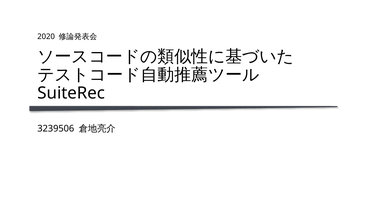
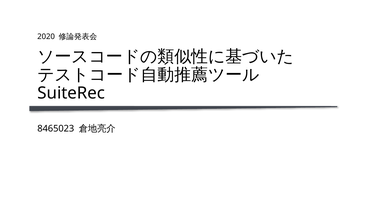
3239506: 3239506 -> 8465023 (56, 129)
